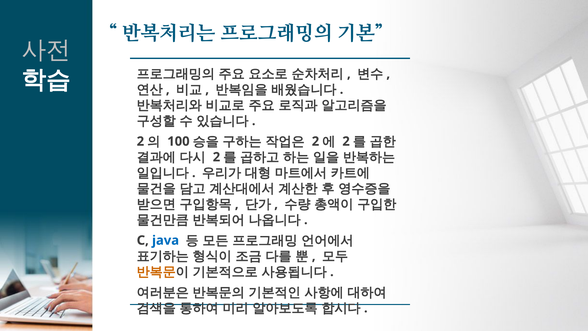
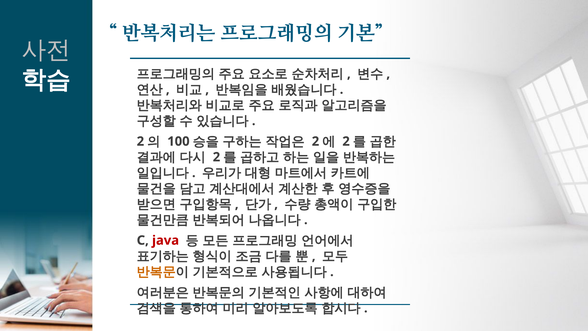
java colour: blue -> red (166, 240)
